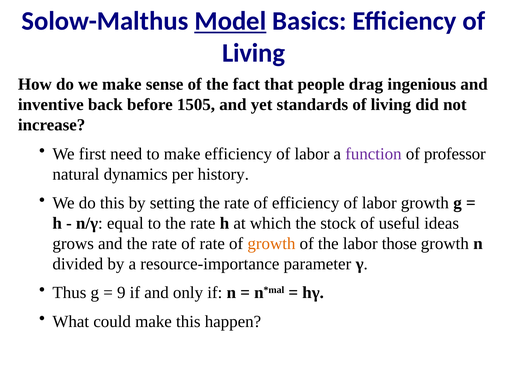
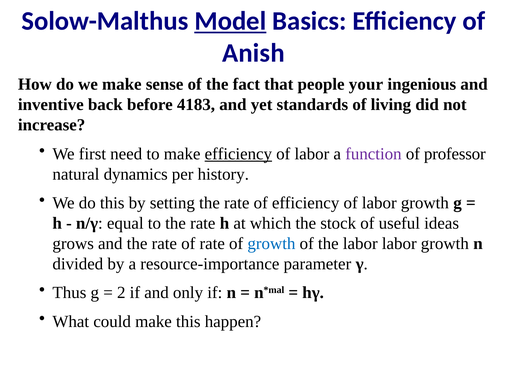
Living: Living -> Anish (253, 53)
drag: drag -> your (366, 84)
1505: 1505 -> 4183 (196, 105)
efficiency underline: none -> present (238, 154)
growth colour: orange -> blue (271, 244)
labor those: those -> labor (399, 244)
9: 9 -> 2 (121, 293)
